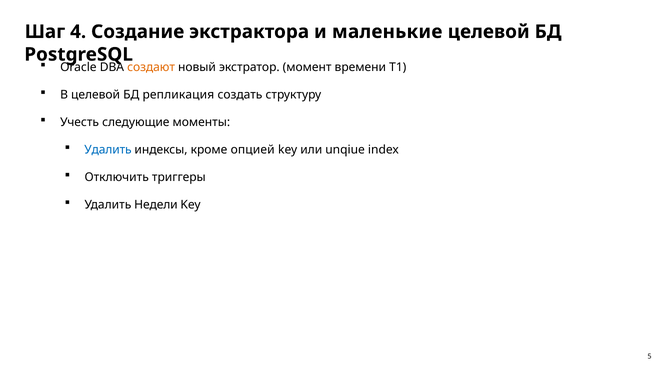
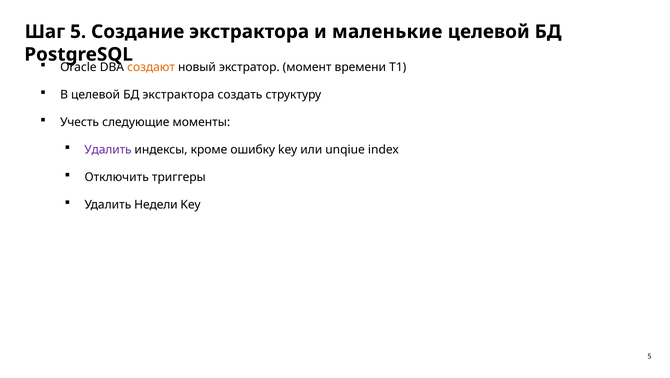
Шаг 4: 4 -> 5 (78, 32)
БД репликация: репликация -> экстрактора (178, 95)
Удалить colour: blue -> purple (108, 150)
опцией: опцией -> ошибку (253, 150)
